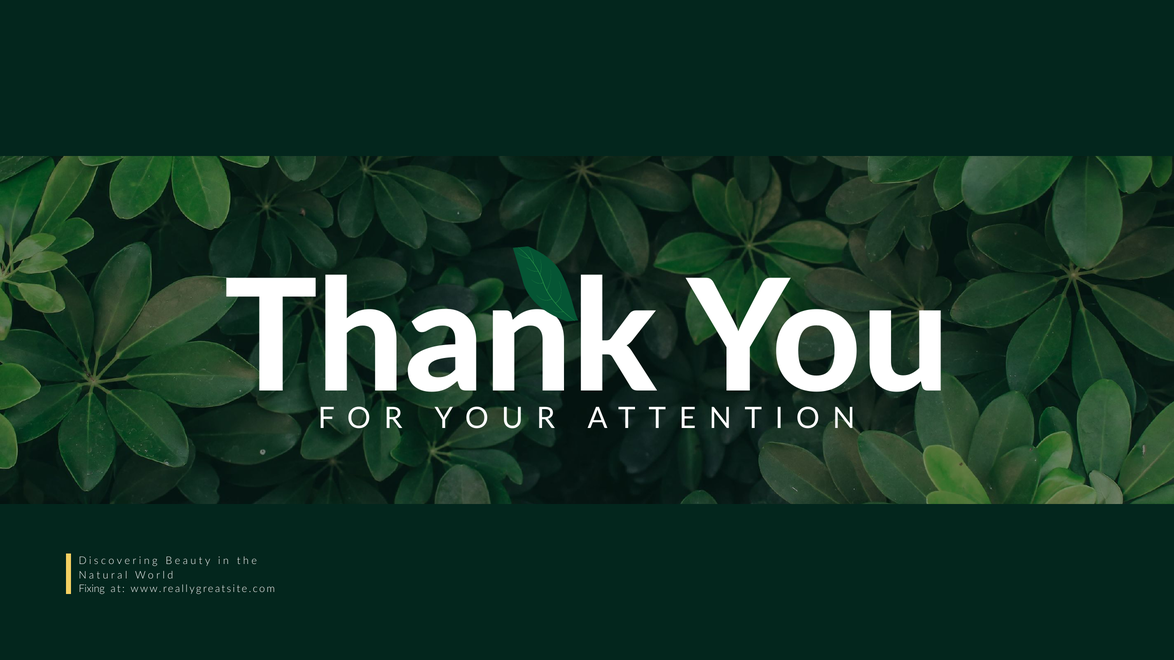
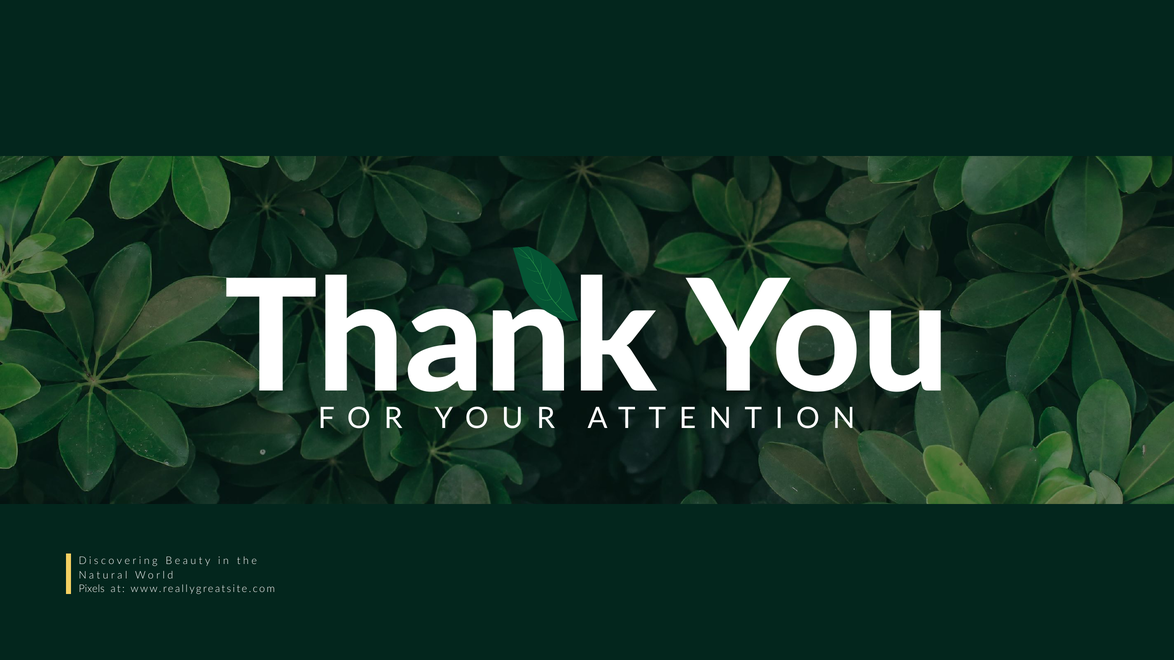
Fixing: Fixing -> Pixels (92, 589)
